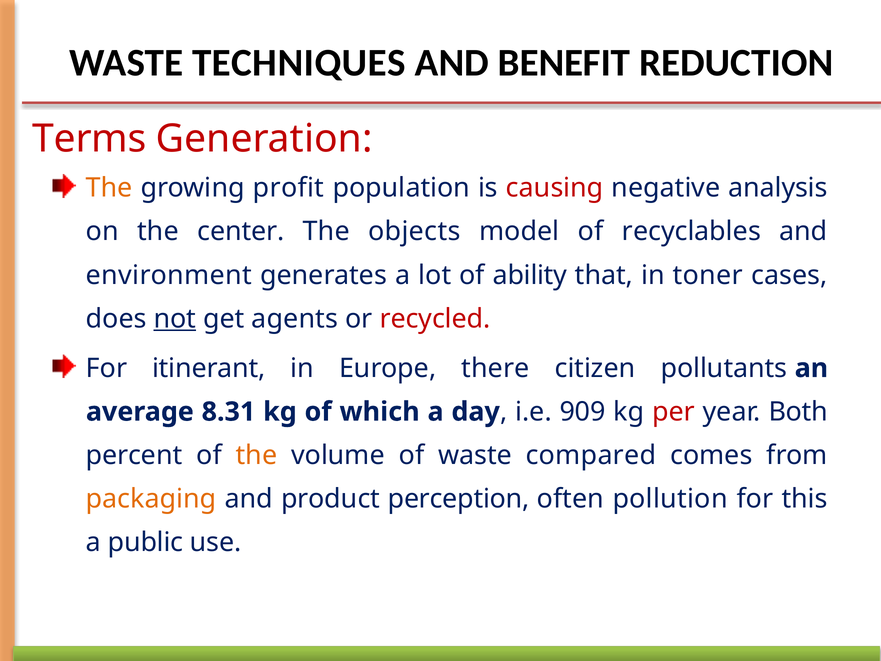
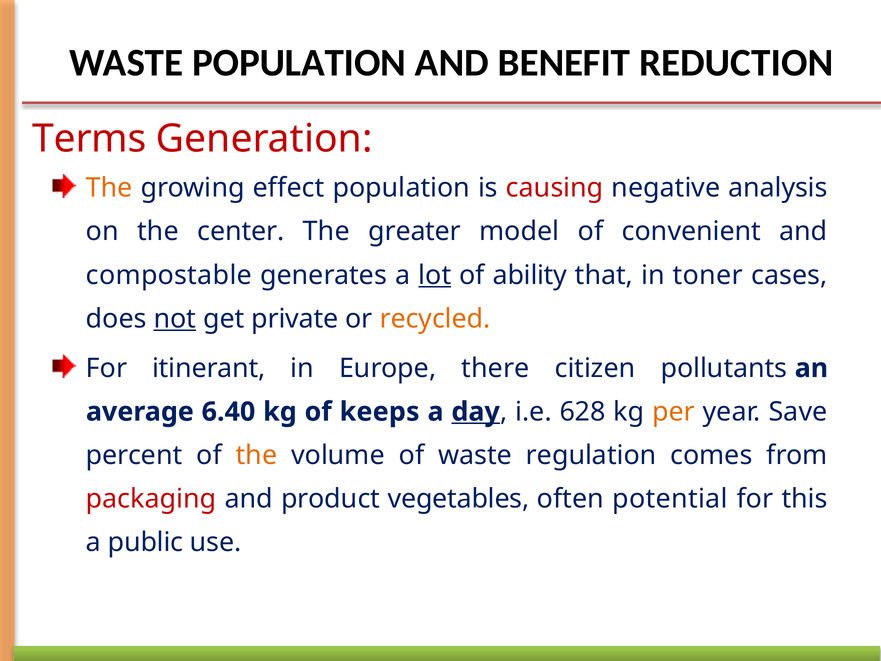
WASTE TECHNIQUES: TECHNIQUES -> POPULATION (299, 63)
profit: profit -> effect (289, 188)
objects: objects -> greater (415, 231)
recyclables: recyclables -> convenient (691, 231)
environment: environment -> compostable (169, 275)
lot underline: none -> present (435, 275)
agents: agents -> private (295, 319)
recycled colour: red -> orange (435, 319)
8.31: 8.31 -> 6.40 (228, 412)
which: which -> keeps (380, 412)
day underline: none -> present (476, 412)
909: 909 -> 628 (583, 412)
per colour: red -> orange (674, 412)
Both: Both -> Save (798, 412)
compared: compared -> regulation (591, 455)
packaging colour: orange -> red (151, 499)
perception: perception -> vegetables (459, 499)
pollution: pollution -> potential (670, 499)
